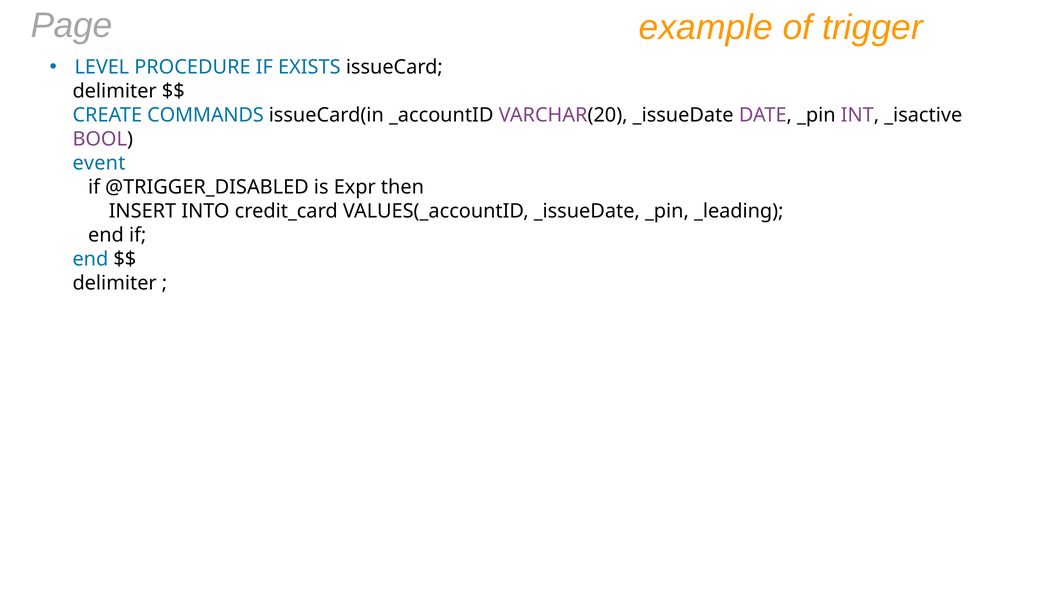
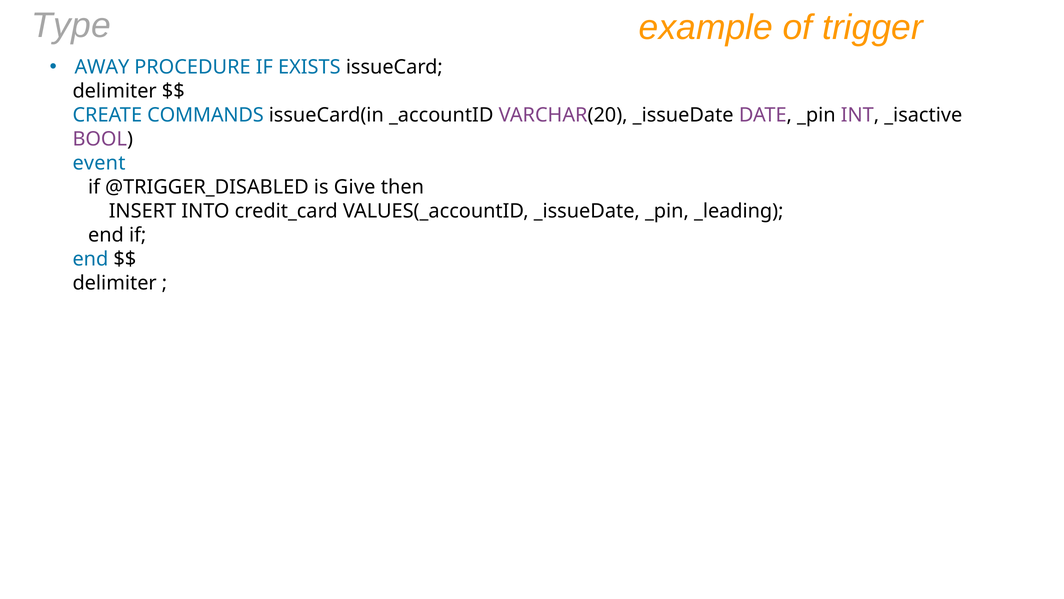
Page: Page -> Type (71, 25)
LEVEL: LEVEL -> AWAY (102, 67)
Expr: Expr -> Give (355, 187)
